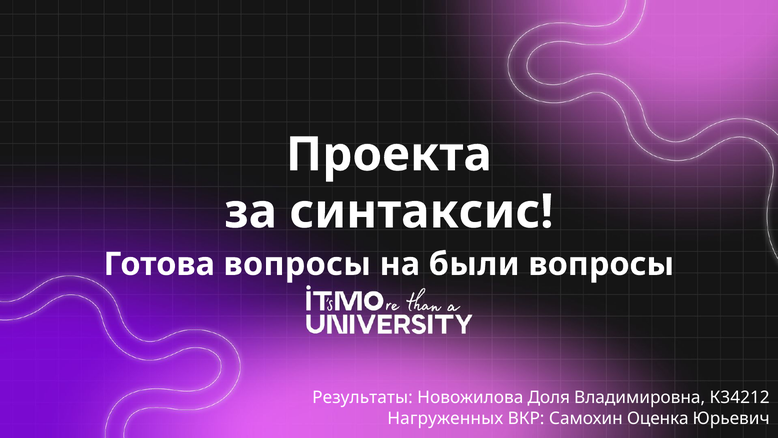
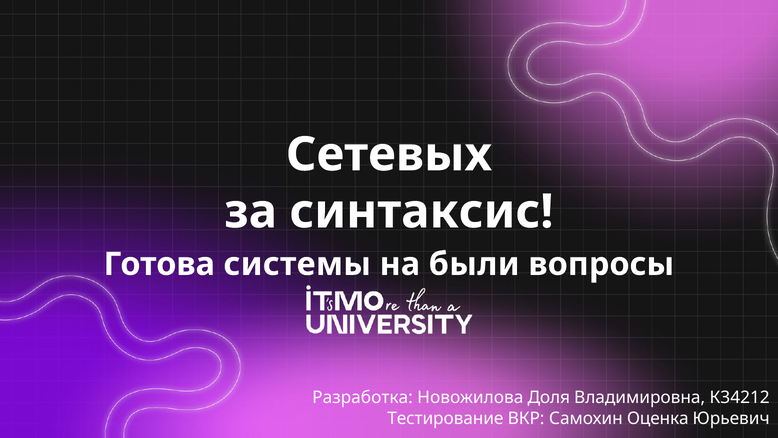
Проекта: Проекта -> Сетевых (389, 154)
Готова вопросы: вопросы -> системы (297, 264)
Результаты: Результаты -> Разработка (363, 397)
Нагруженных: Нагруженных -> Тестирование (445, 418)
